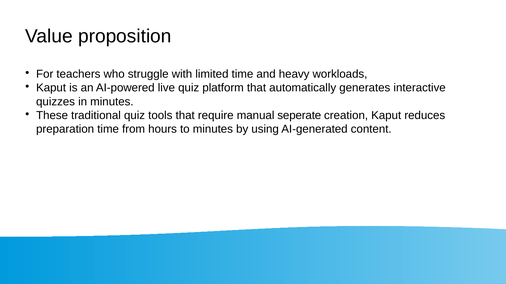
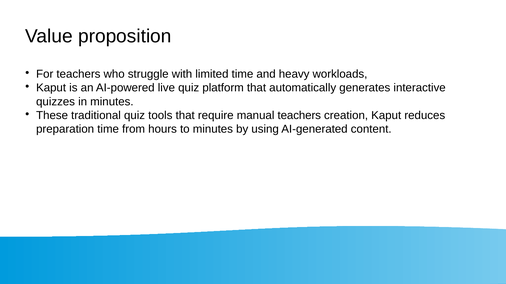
manual seperate: seperate -> teachers (299, 116)
